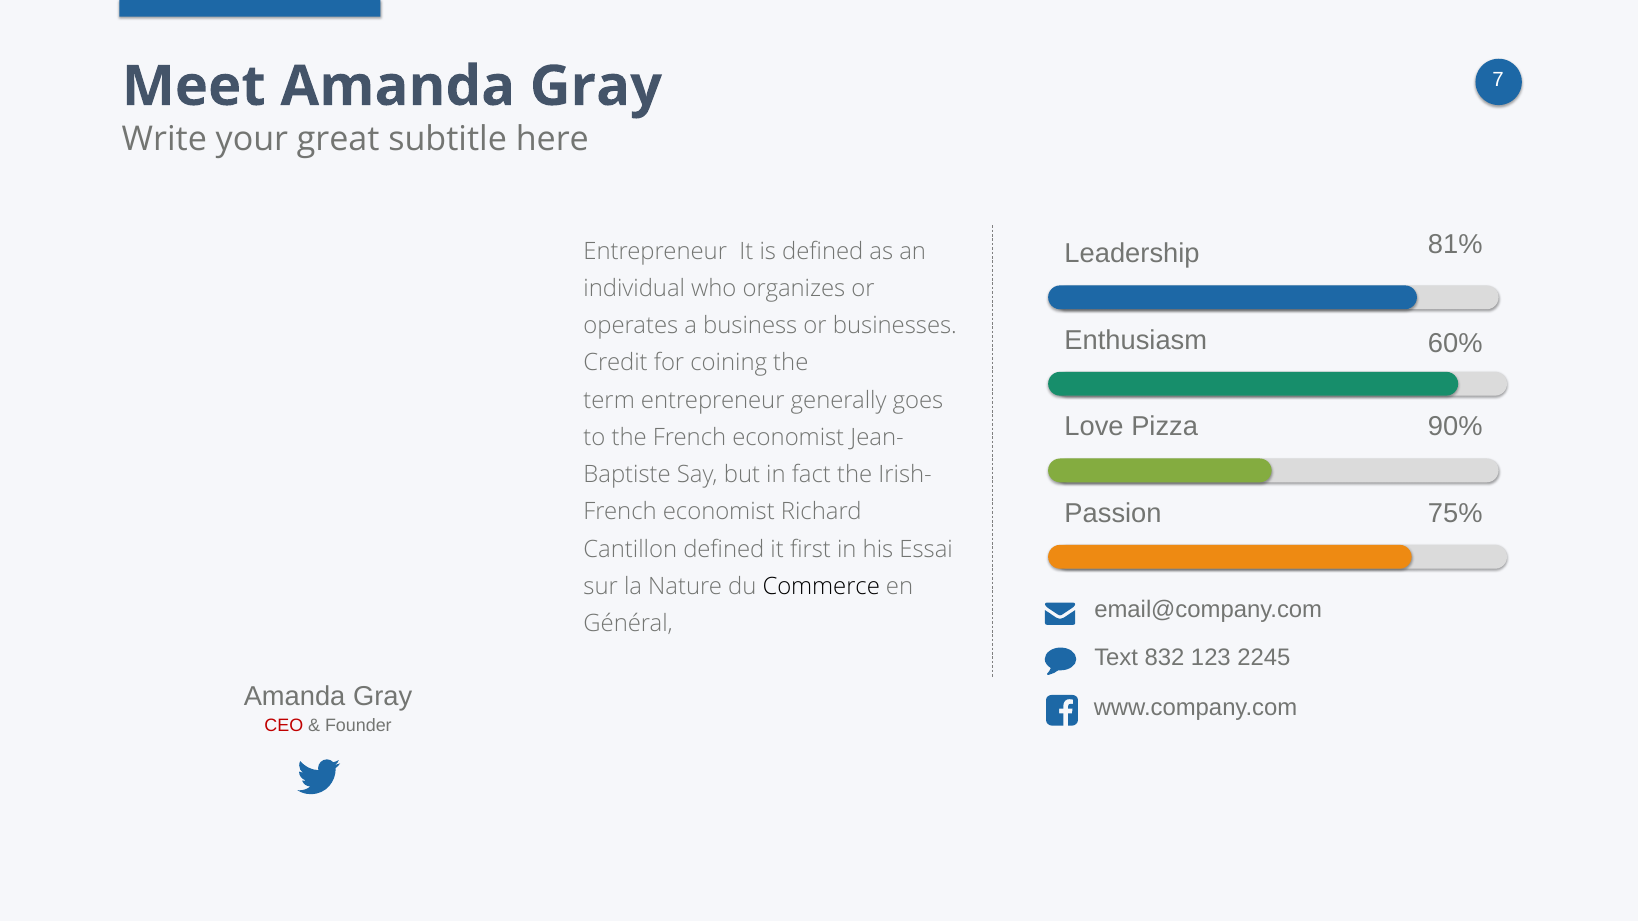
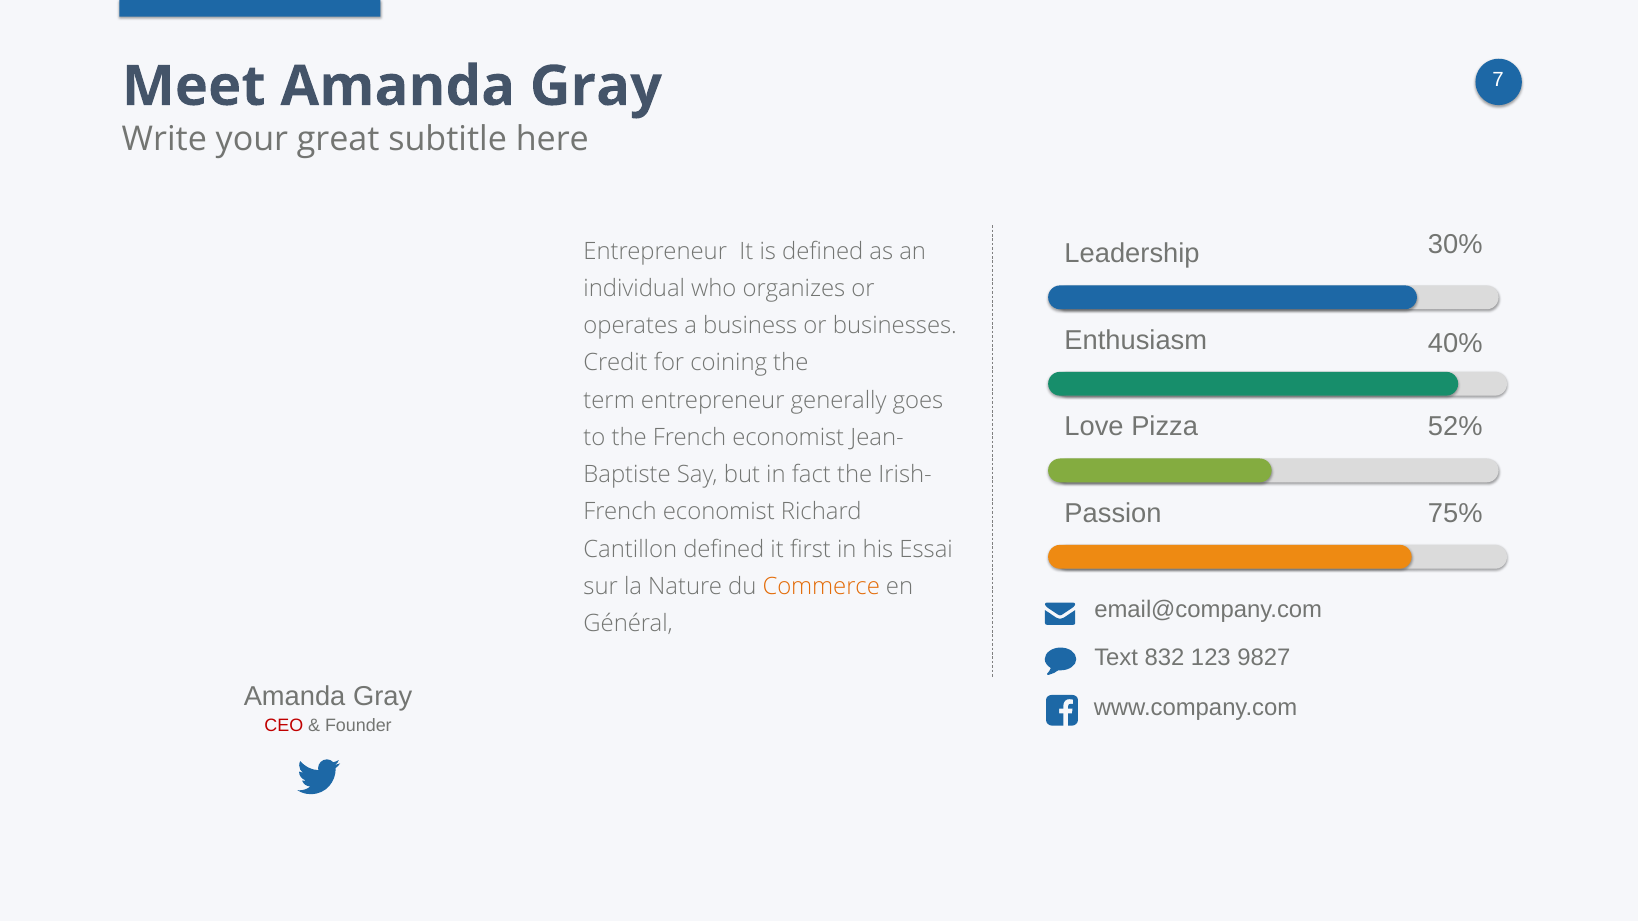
81%: 81% -> 30% (1455, 244)
60%: 60% -> 40% (1455, 344)
90%: 90% -> 52% (1455, 427)
Commerce colour: black -> orange (821, 587)
2245: 2245 -> 9827 (1264, 658)
